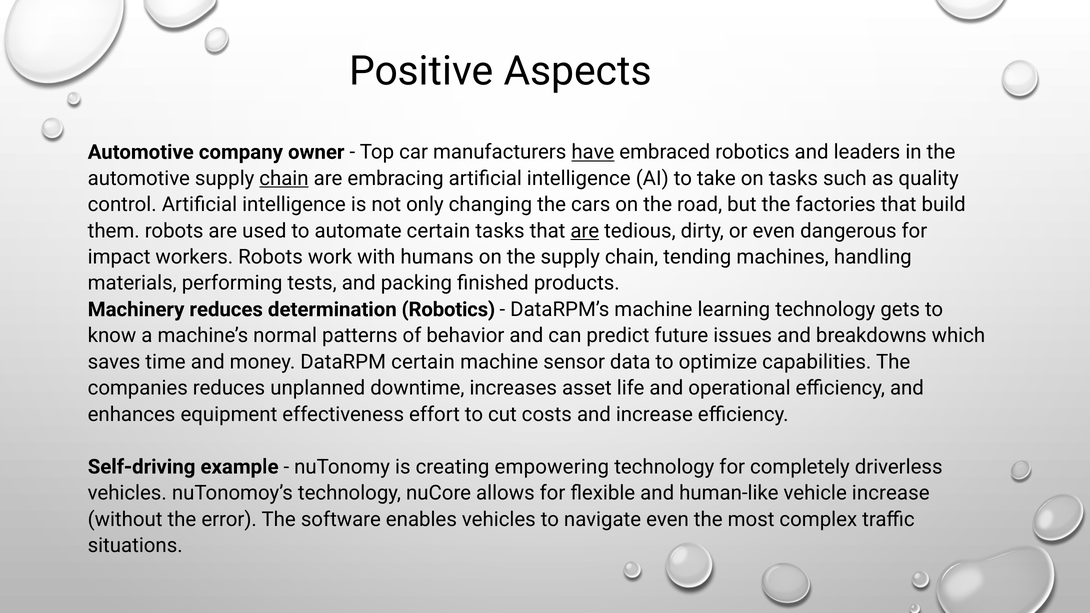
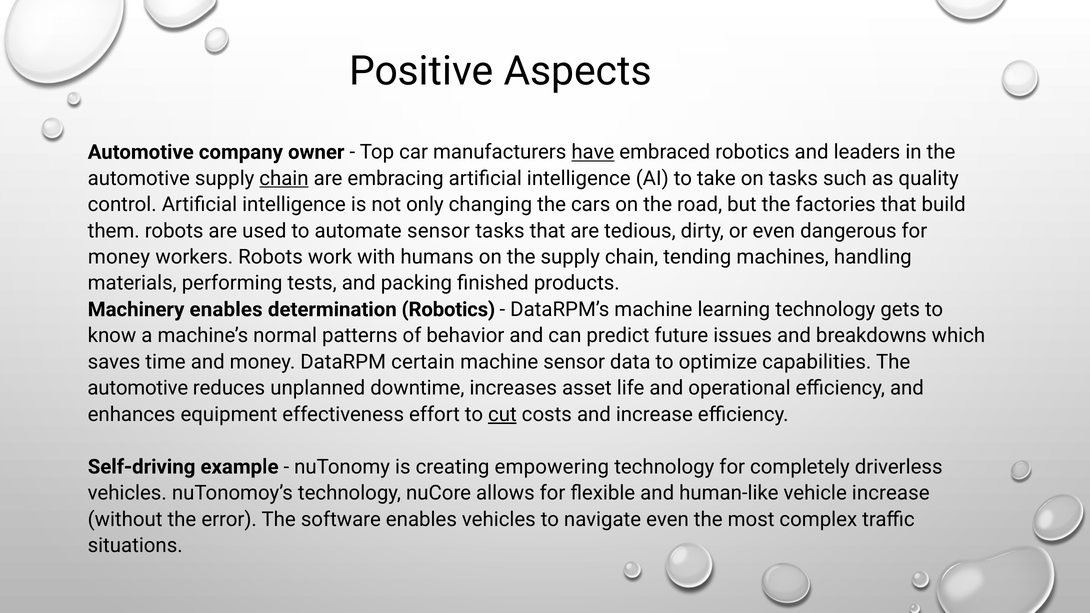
automate certain: certain -> sensor (438, 231)
are underline: present -> none (585, 231)
impact: impact -> money (119, 257)
Machinery reduces: reduces -> enables (226, 310)
companies: companies -> automotive (138, 388)
cut underline: none -> present (502, 414)
